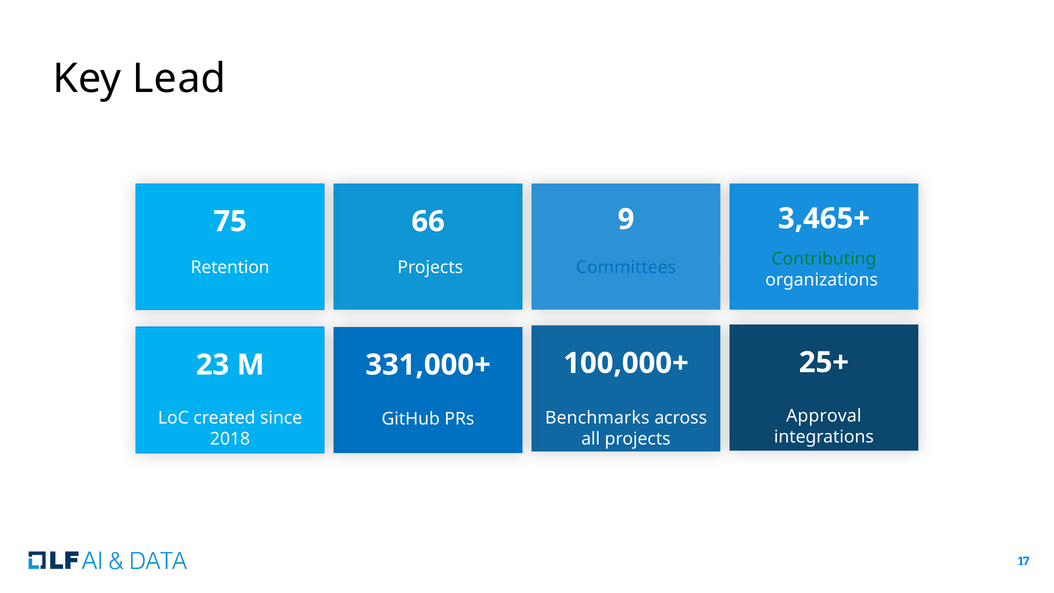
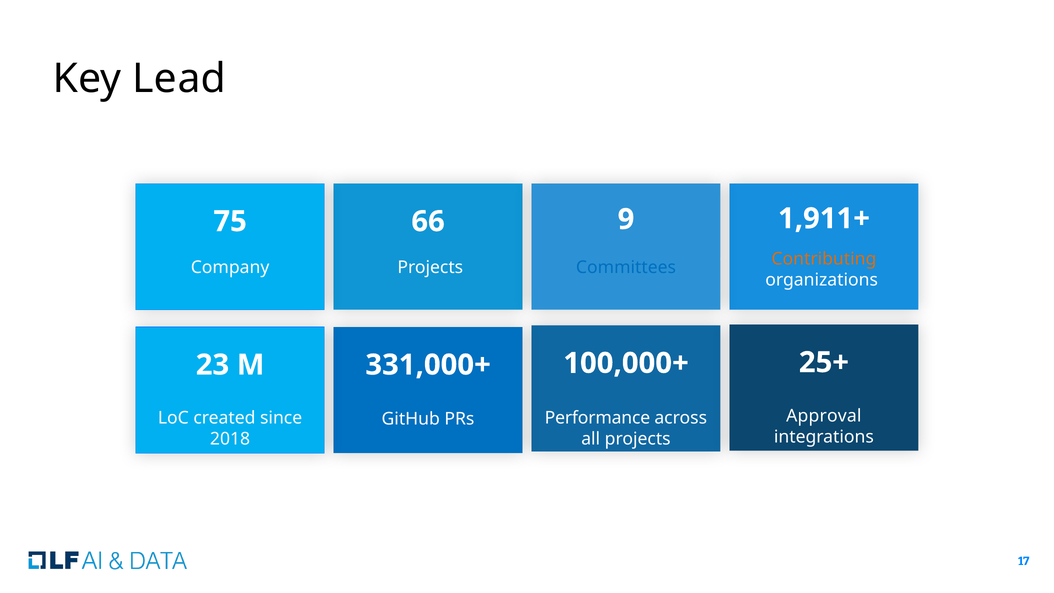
3,465+: 3,465+ -> 1,911+ (824, 219)
Contributing colour: green -> orange (824, 259)
Retention: Retention -> Company (230, 267)
Benchmarks: Benchmarks -> Performance (597, 418)
